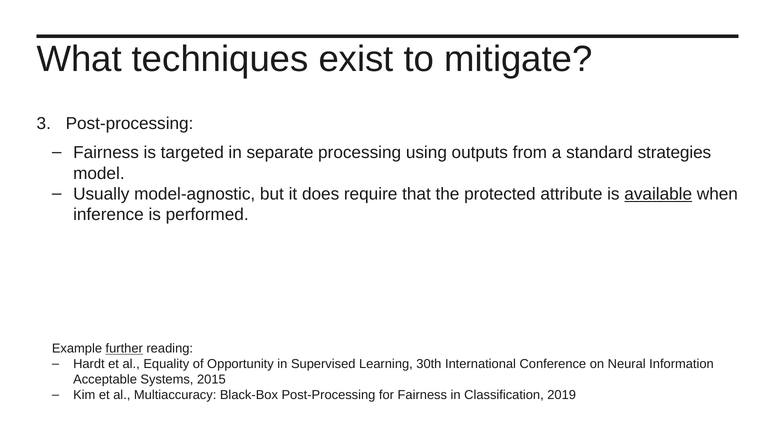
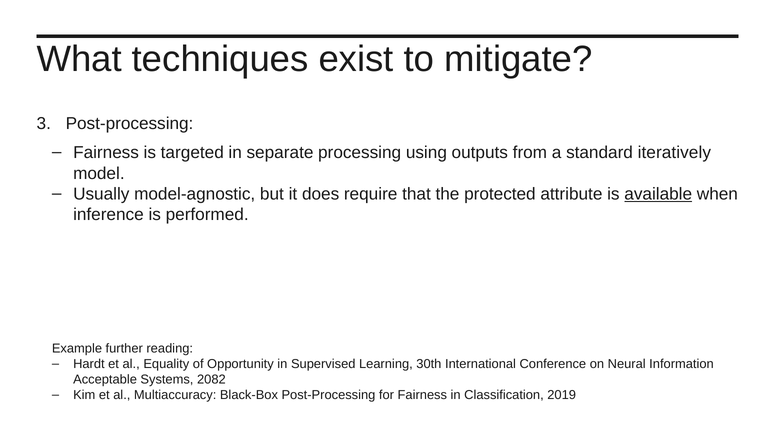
strategies: strategies -> iteratively (674, 153)
further underline: present -> none (124, 349)
2015: 2015 -> 2082 (211, 380)
